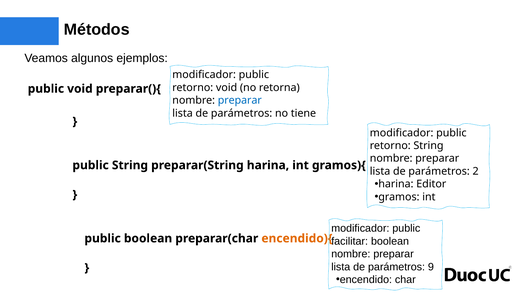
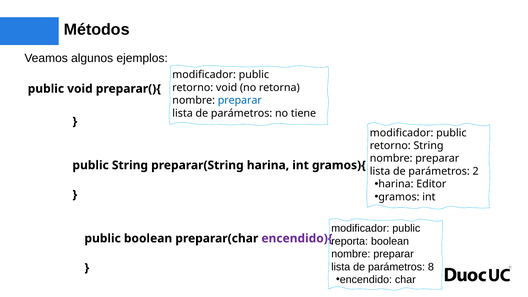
facilitar: facilitar -> reporta (350, 241)
encendido){ colour: orange -> purple (297, 238)
9: 9 -> 8 (431, 267)
